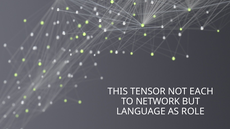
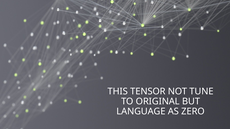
EACH: EACH -> TUNE (202, 92)
NETWORK: NETWORK -> ORIGINAL (158, 102)
ROLE: ROLE -> ZERO (193, 112)
